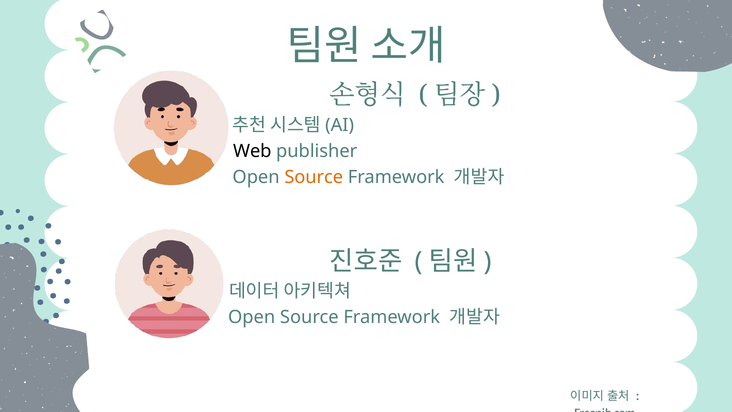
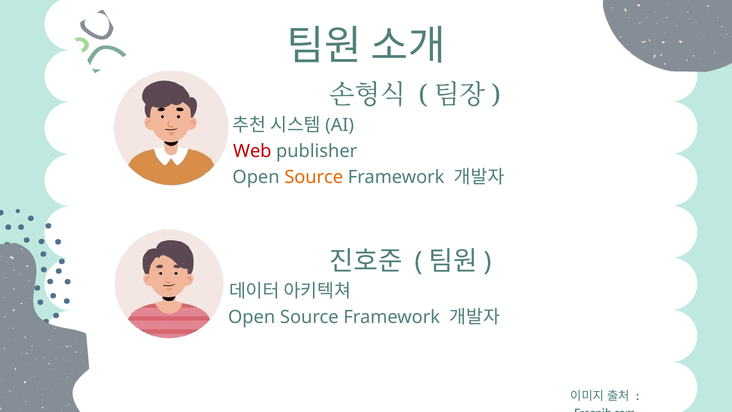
Web colour: black -> red (252, 151)
